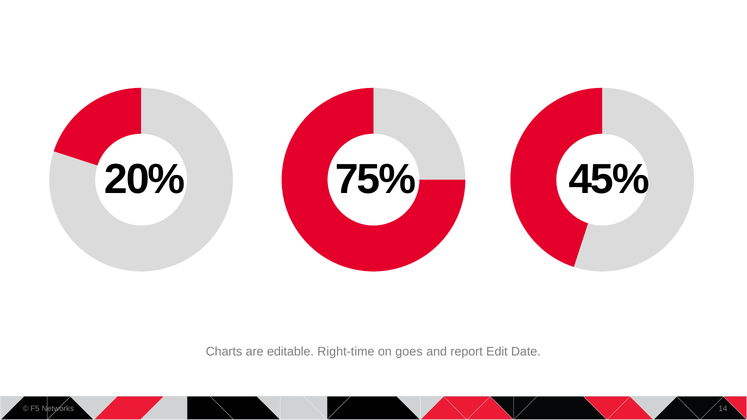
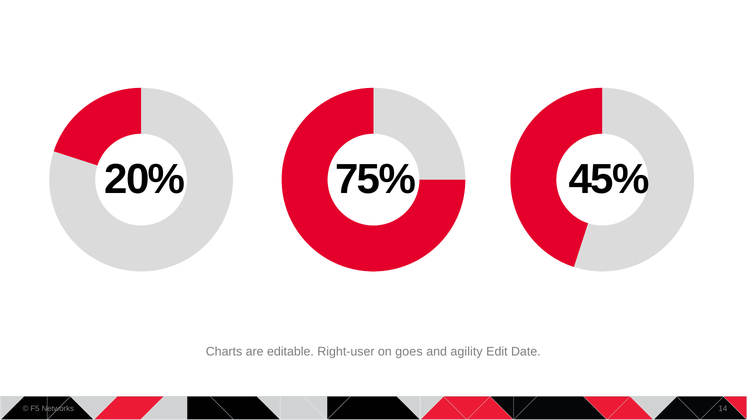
Right-time: Right-time -> Right-user (346, 352)
report: report -> agility (467, 352)
